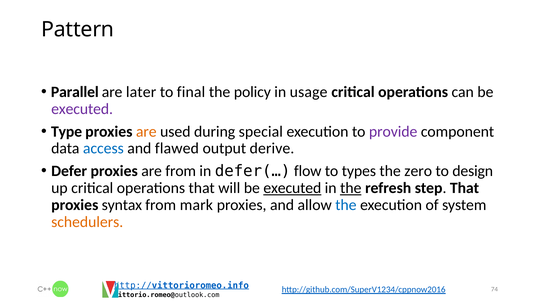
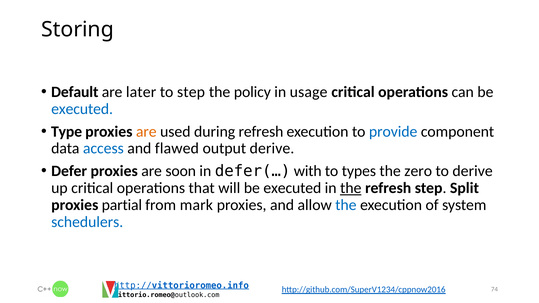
Pattern: Pattern -> Storing (78, 30)
Parallel: Parallel -> Default (75, 92)
to final: final -> step (191, 92)
executed colour: purple -> blue (82, 109)
during special: special -> refresh (261, 132)
provide colour: purple -> blue (393, 132)
are from: from -> soon (181, 171)
flow: flow -> with (308, 171)
to design: design -> derive (473, 171)
executed underline: present -> none (292, 188)
step That: That -> Split (464, 188)
syntax: syntax -> partial (122, 205)
schedulers colour: orange -> blue (87, 222)
